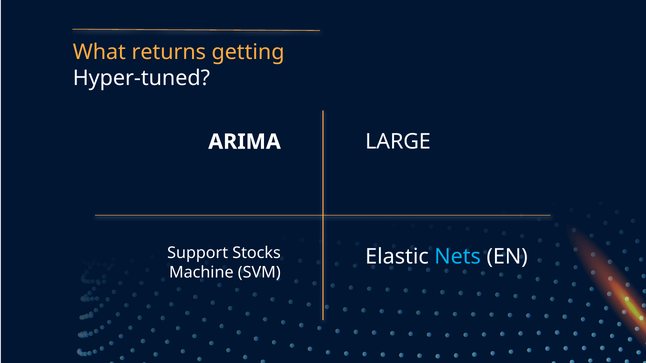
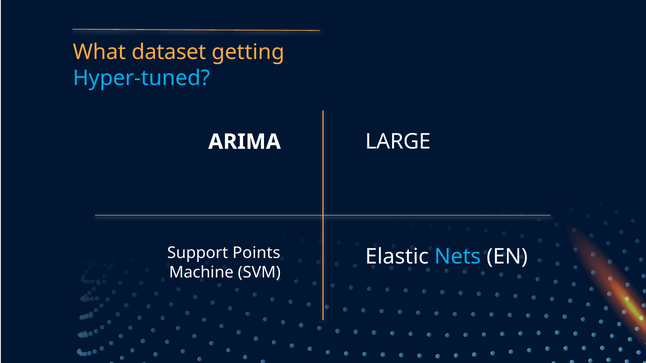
returns: returns -> dataset (169, 52)
Hyper-tuned colour: white -> light blue (141, 78)
Stocks: Stocks -> Points (256, 253)
